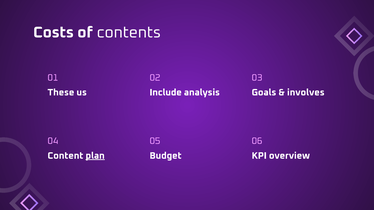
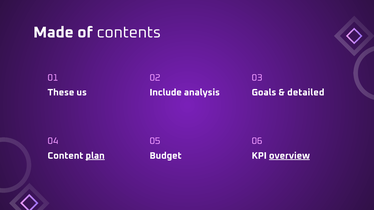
Costs: Costs -> Made (53, 32)
involves: involves -> detailed (306, 93)
overview underline: none -> present (289, 156)
